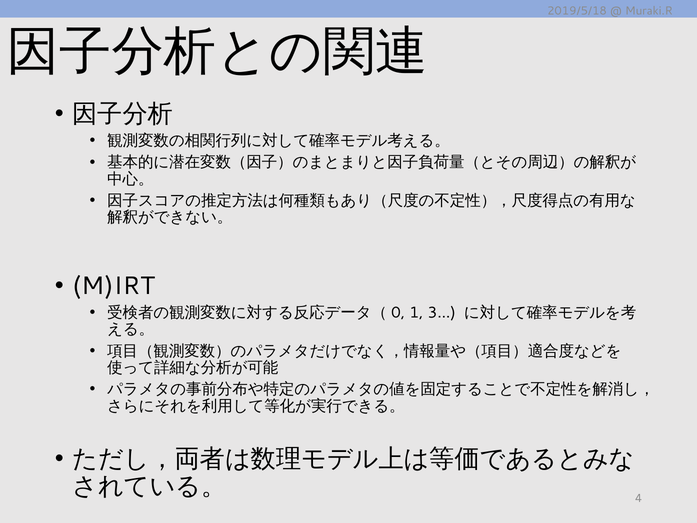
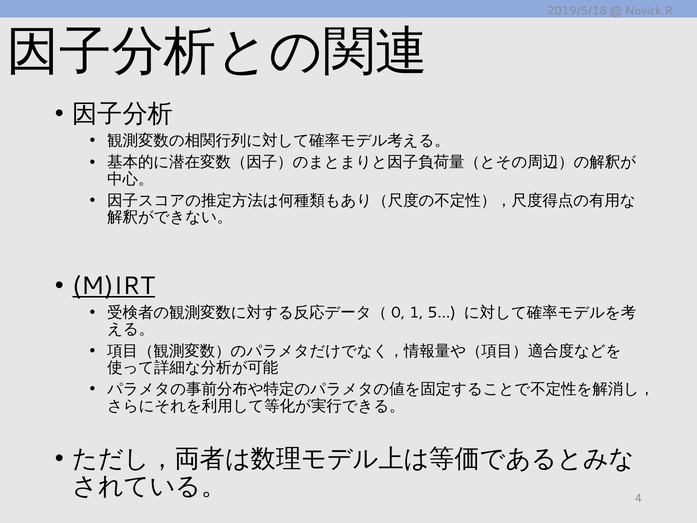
Muraki.R: Muraki.R -> Novick.R (649, 11)
M)IRT underline: none -> present (114, 286)
3…: 3… -> 5… (442, 312)
